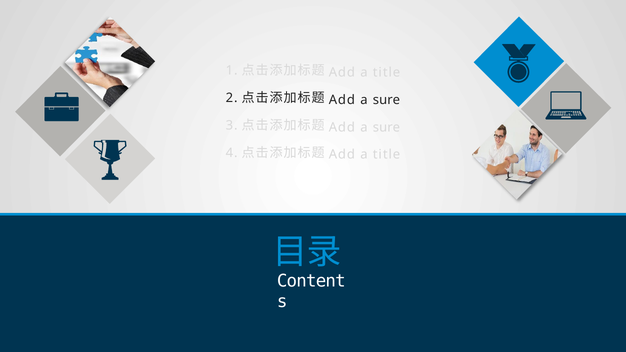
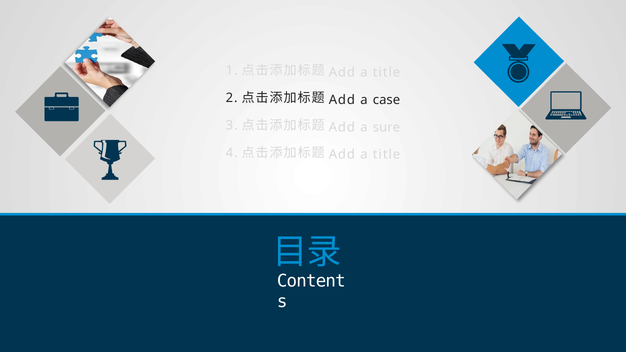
sure: sure -> case (386, 100)
